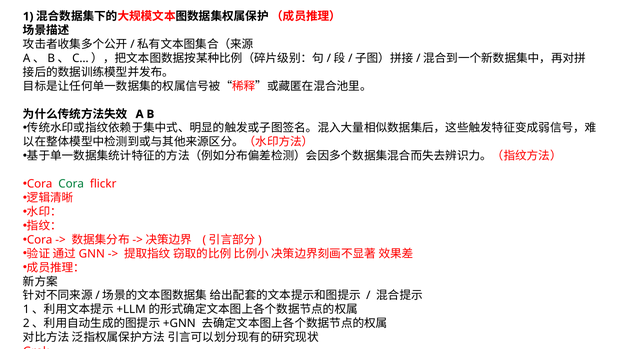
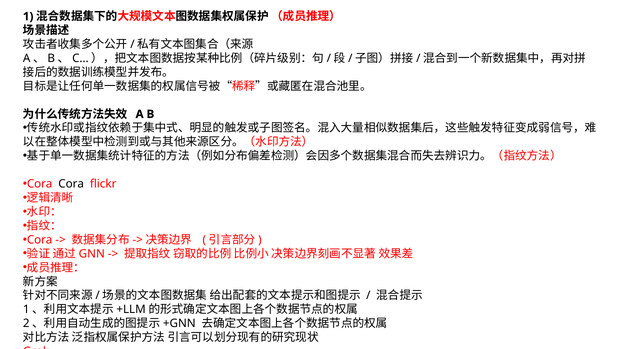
Cora colour: green -> black (71, 184)
